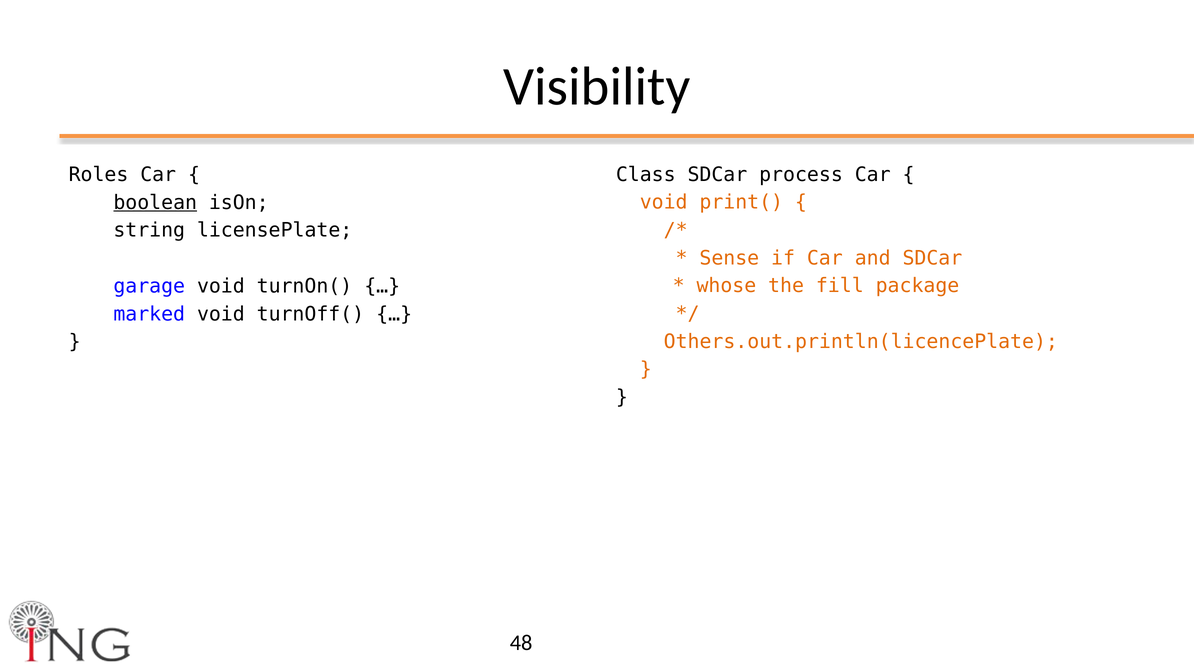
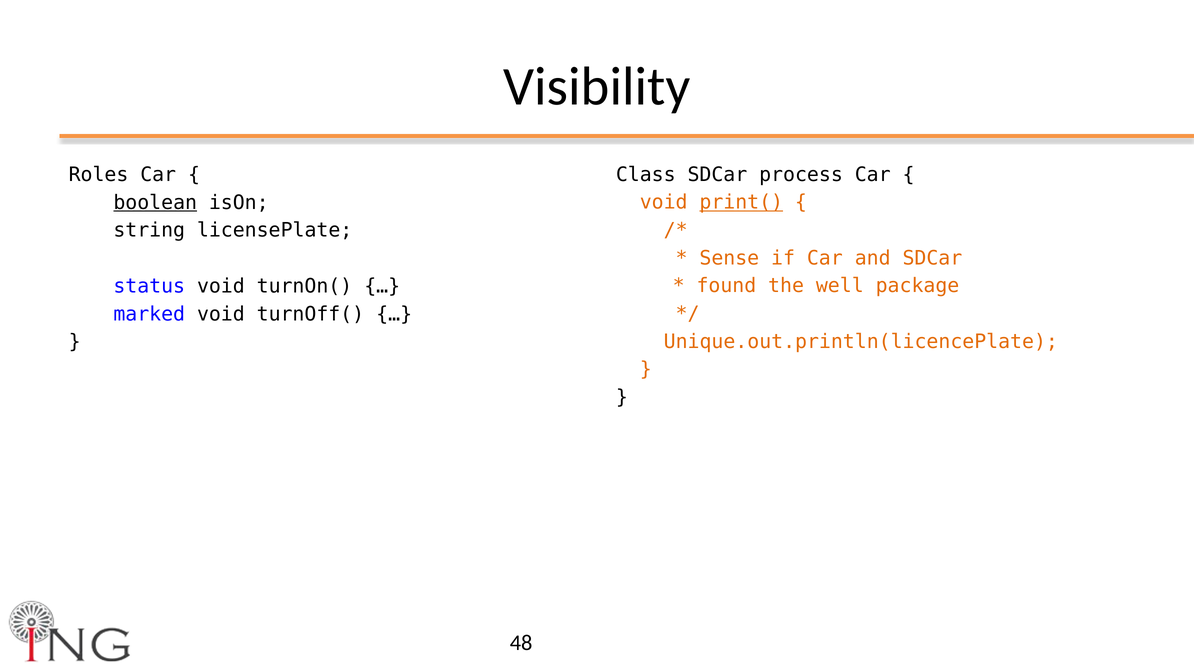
print( underline: none -> present (741, 202)
whose: whose -> found (726, 286)
fill: fill -> well (840, 286)
garage: garage -> status (149, 286)
Others.out.println(licencePlate: Others.out.println(licencePlate -> Unique.out.println(licencePlate (861, 341)
